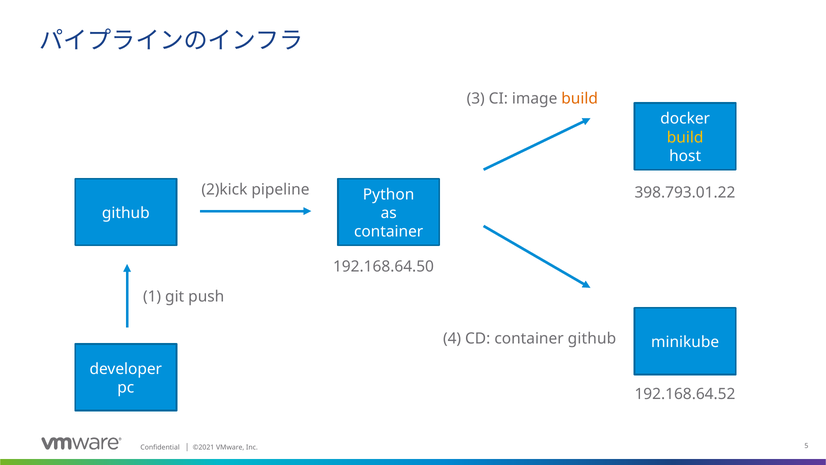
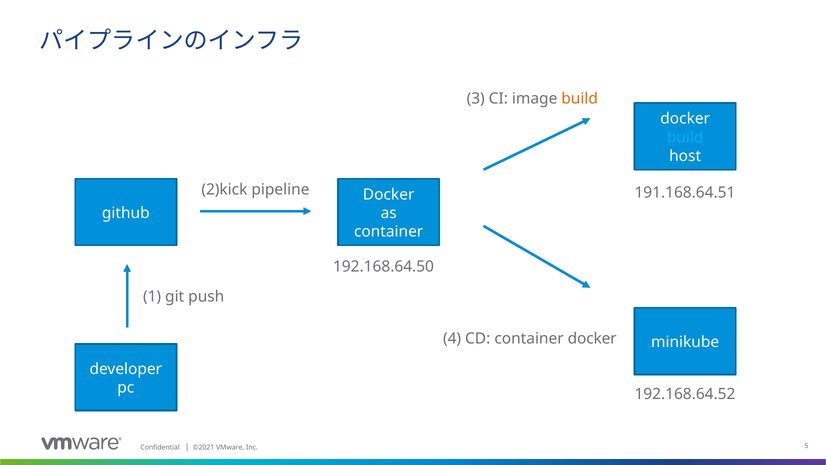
build colour: yellow -> light blue (685, 137)
398.793.01.22: 398.793.01.22 -> 191.168.64.51 (685, 193)
Python: Python -> Docker (389, 194)
CD container github: github -> docker (592, 338)
